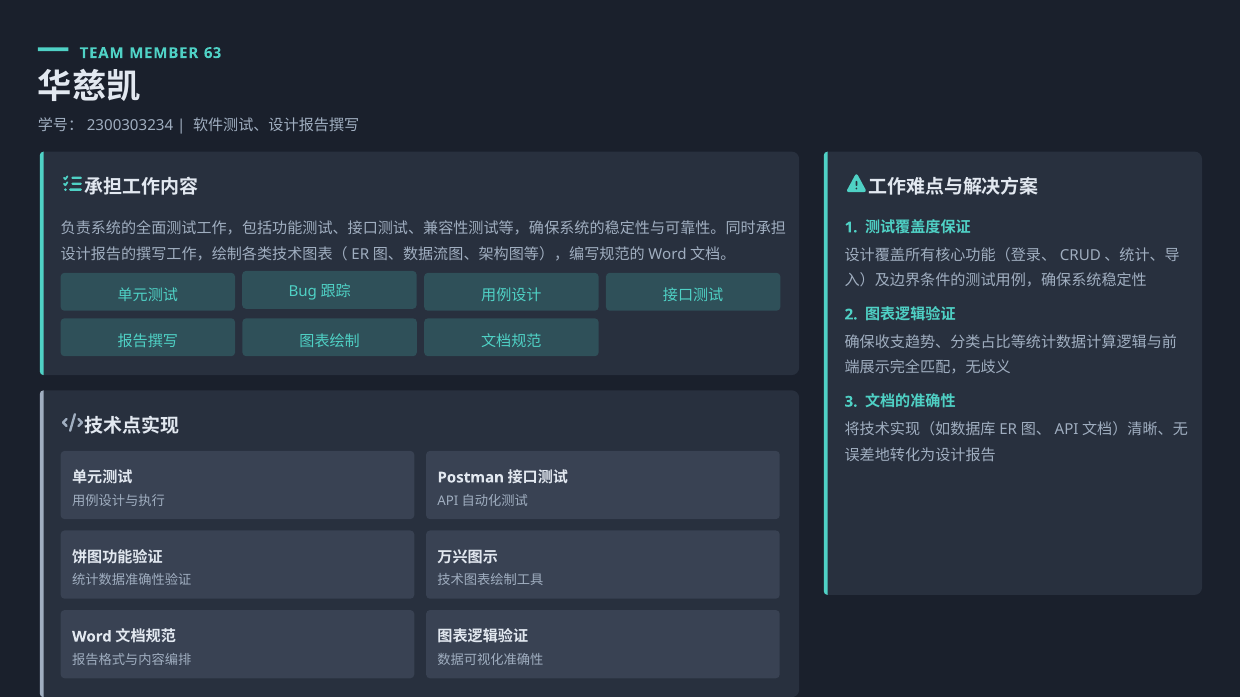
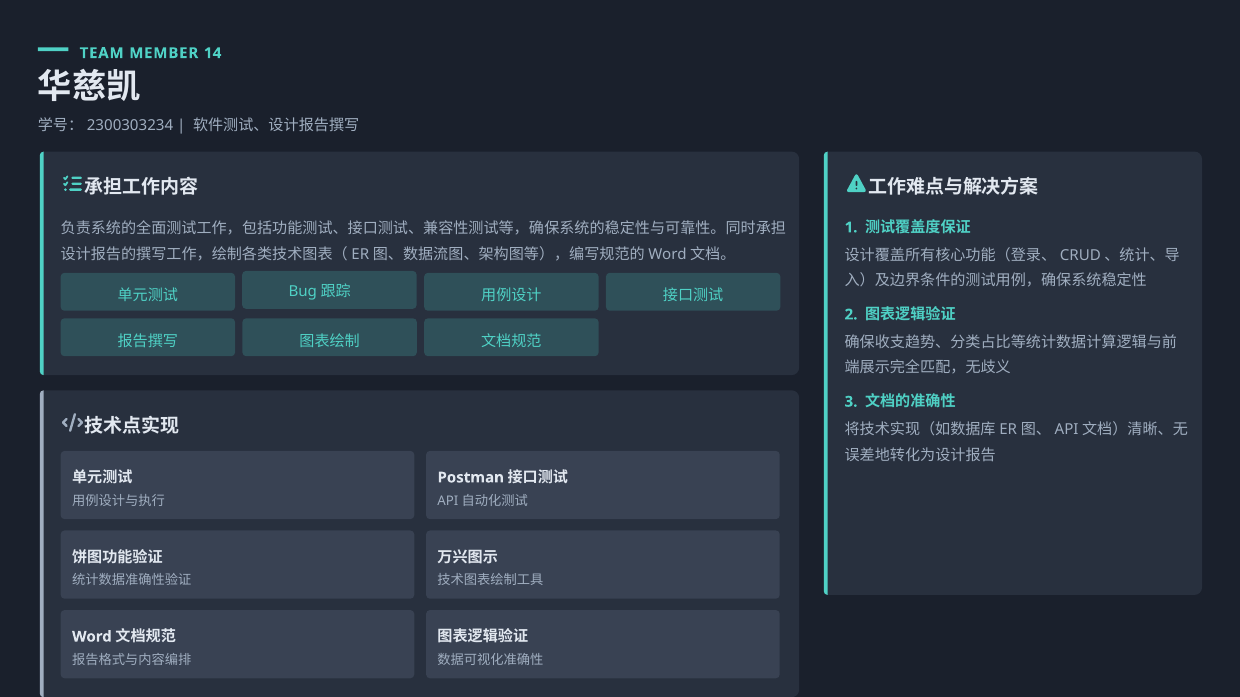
63: 63 -> 14 (213, 53)
